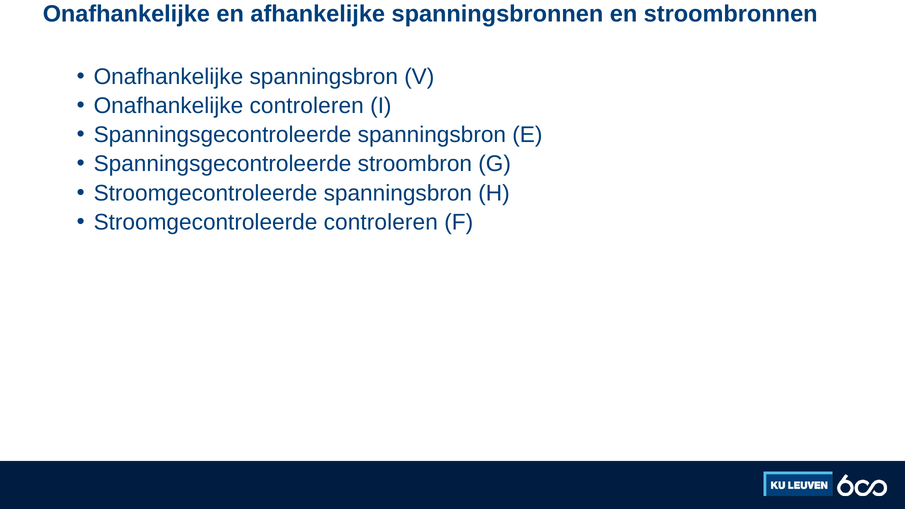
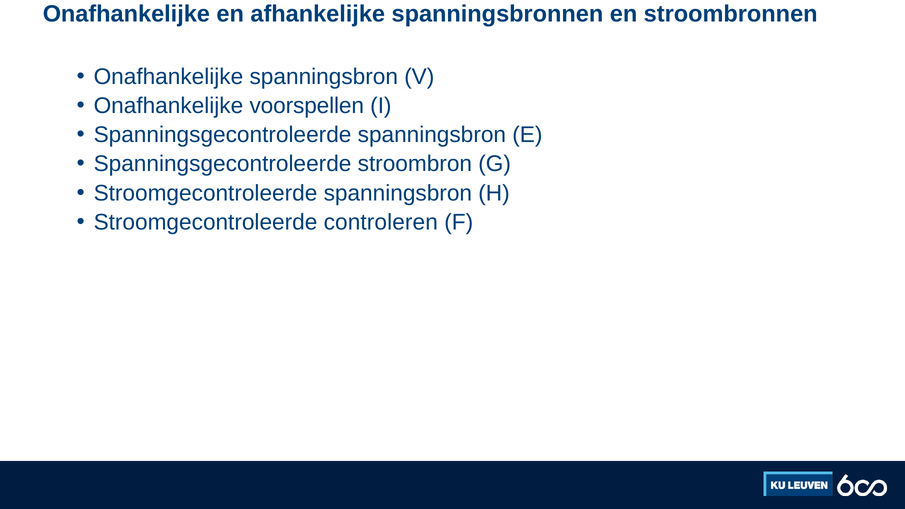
Onafhankelijke controleren: controleren -> voorspellen (307, 106)
